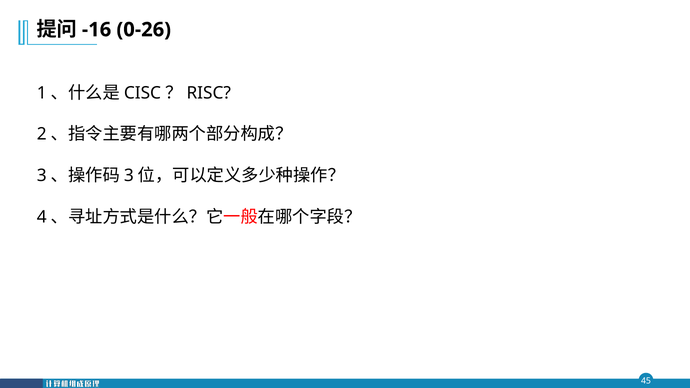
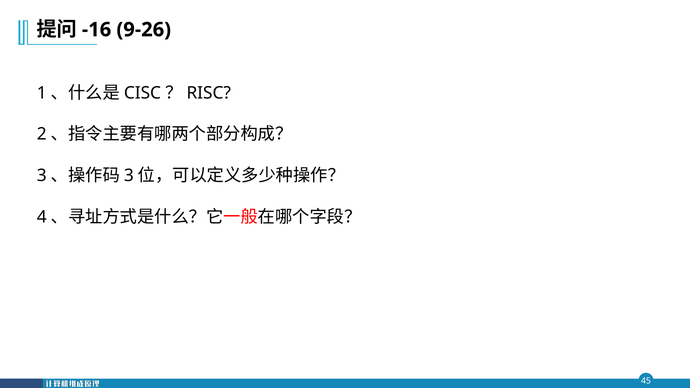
0-26: 0-26 -> 9-26 (144, 30)
